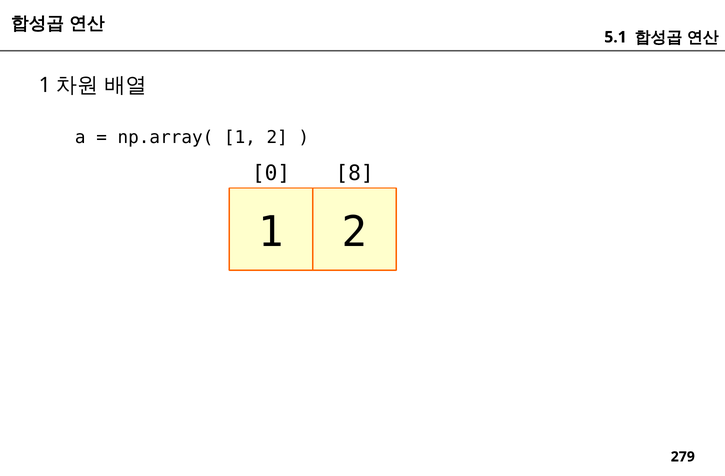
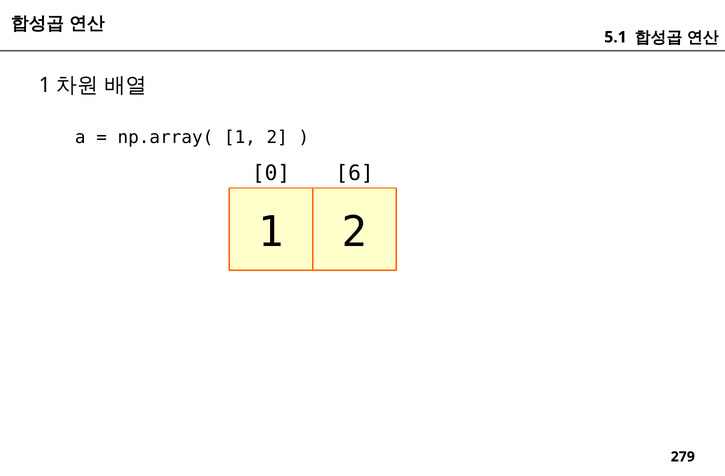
8: 8 -> 6 (355, 173)
